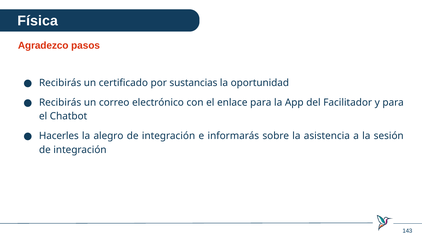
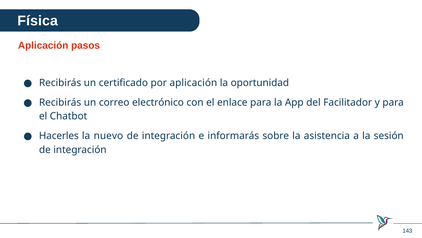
Agradezco: Agradezco -> Aplicación (43, 45)
por sustancias: sustancias -> aplicación (193, 83)
alegro: alegro -> nuevo (108, 136)
